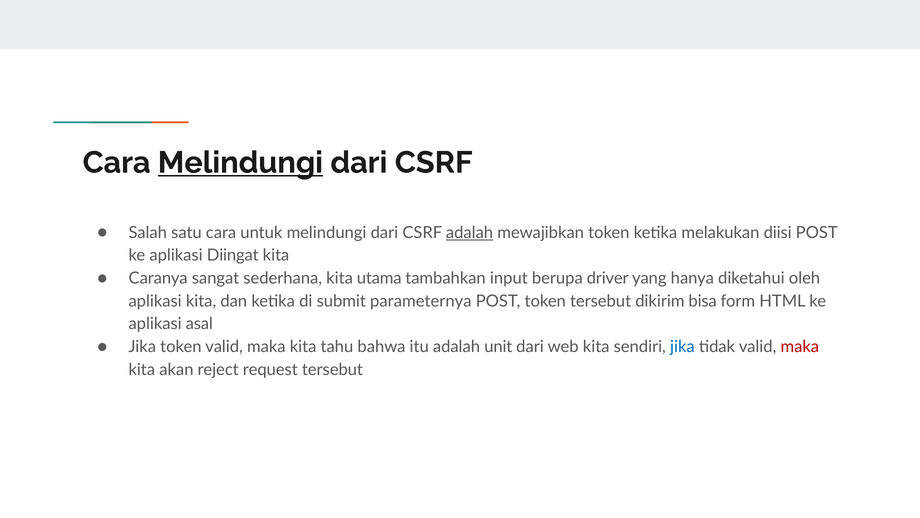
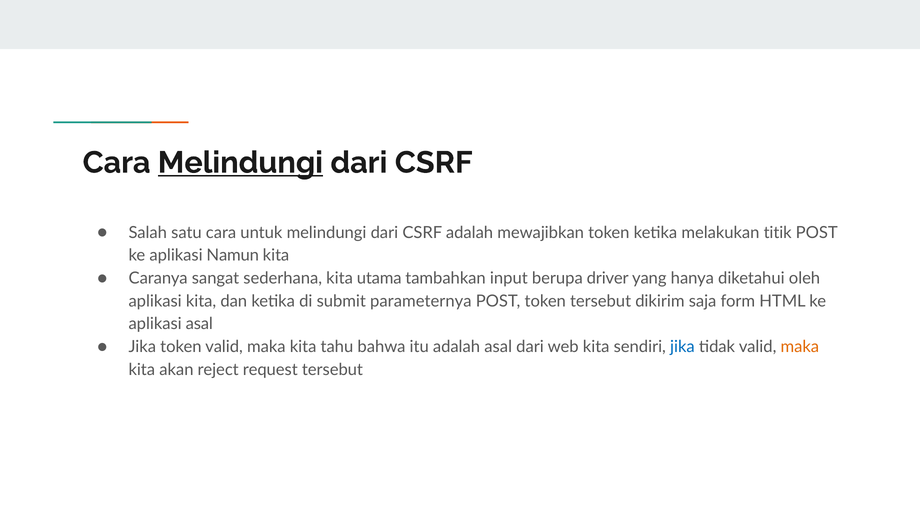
adalah underline: present -> none (470, 232)
diisi: diisi -> titik (778, 232)
Diingat: Diingat -> Namun (233, 255)
bisa: bisa -> saja (703, 301)
adalah unit: unit -> asal (498, 347)
maka colour: red -> orange (800, 347)
